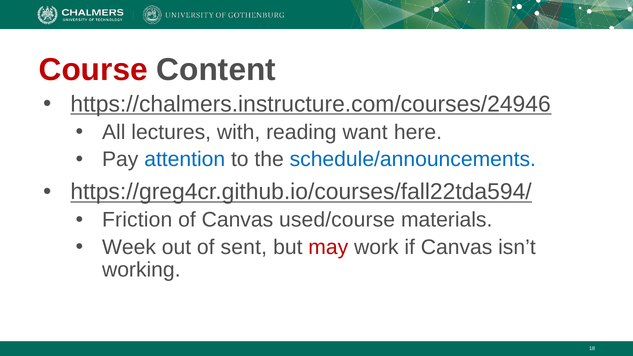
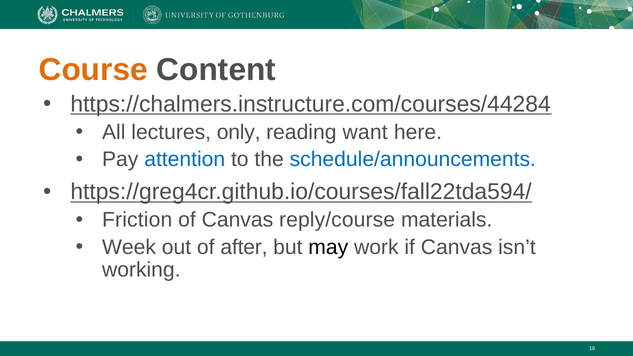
Course colour: red -> orange (93, 70)
https://chalmers.instructure.com/courses/24946: https://chalmers.instructure.com/courses/24946 -> https://chalmers.instructure.com/courses/44284 (311, 104)
with: with -> only (239, 132)
used/course: used/course -> reply/course (337, 220)
sent: sent -> after (244, 247)
may colour: red -> black (328, 247)
